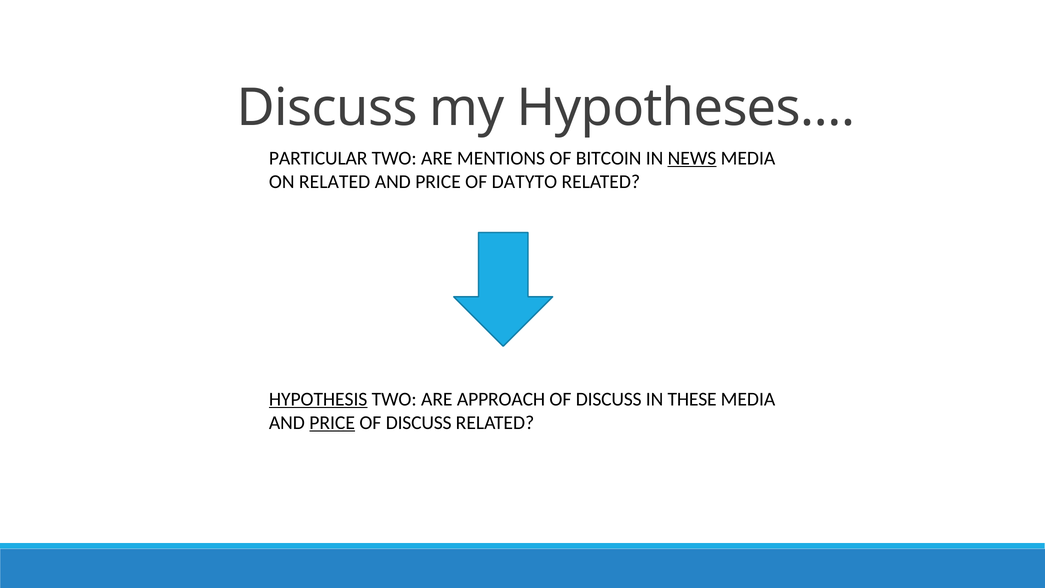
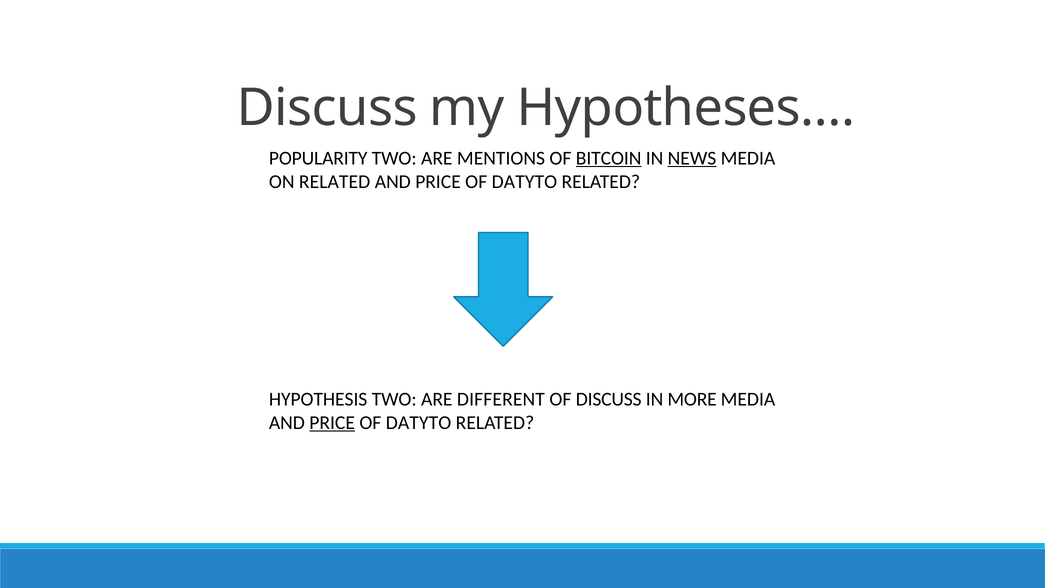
PARTICULAR: PARTICULAR -> POPULARITY (318, 158)
BITCOIN underline: none -> present (609, 158)
HYPOTHESIS underline: present -> none (318, 399)
APPROACH: APPROACH -> DIFFERENT (501, 399)
THESE: THESE -> MORE (692, 399)
DISCUSS: DISCUSS -> DATYTO (419, 423)
